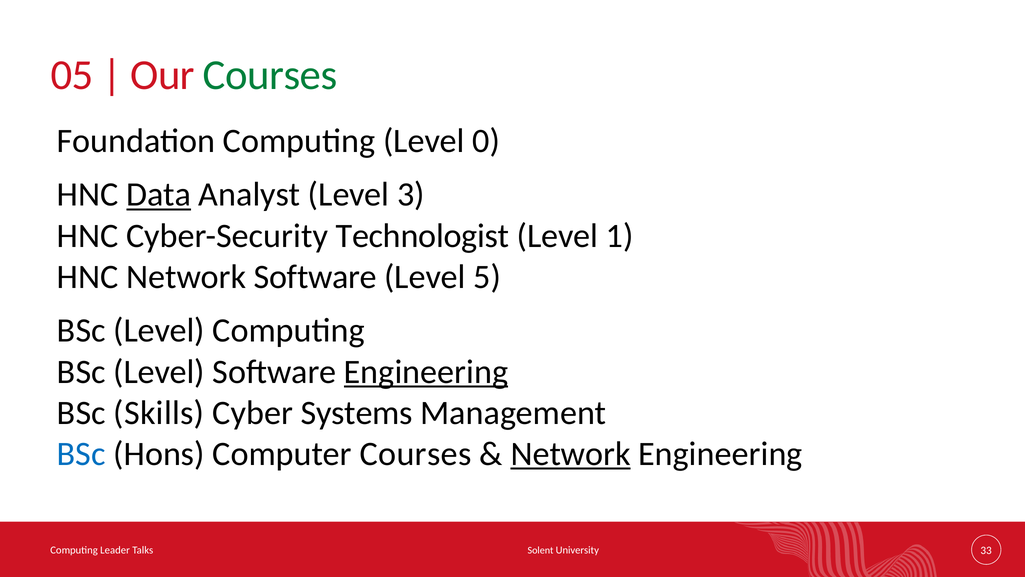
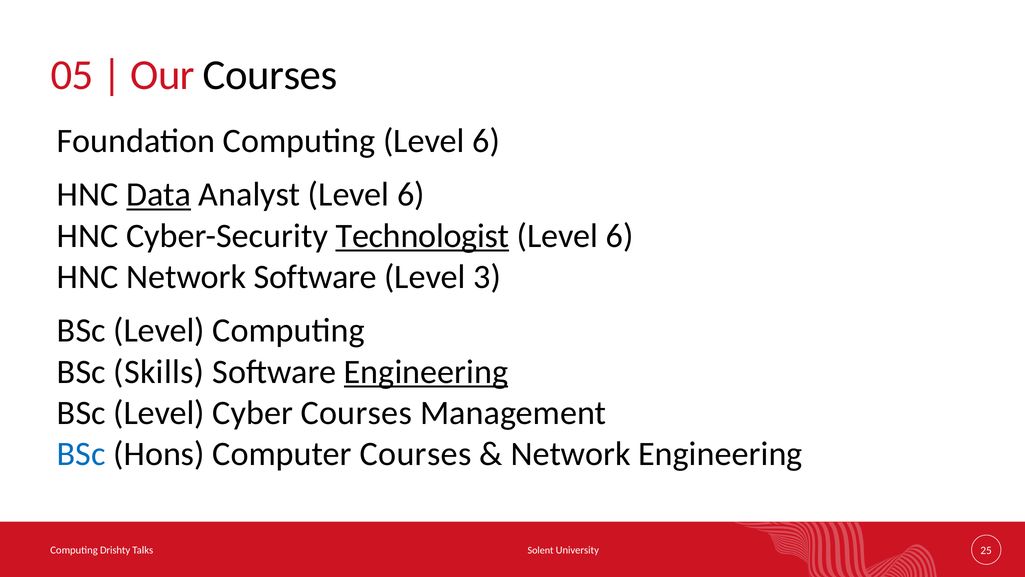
Courses colour: green -> black (270, 75)
Computing Level 0: 0 -> 6 (486, 141)
Analyst Level 3: 3 -> 6 (411, 195)
Technologist underline: none -> present (422, 236)
1: 1 -> 6 (620, 236)
5: 5 -> 3 (487, 277)
Level: Level -> Skills (159, 371)
Skills: Skills -> Level (159, 412)
Cyber Systems: Systems -> Courses (356, 412)
Network underline: present -> none (571, 453)
Leader: Leader -> Drishty (115, 550)
33: 33 -> 25 (986, 550)
